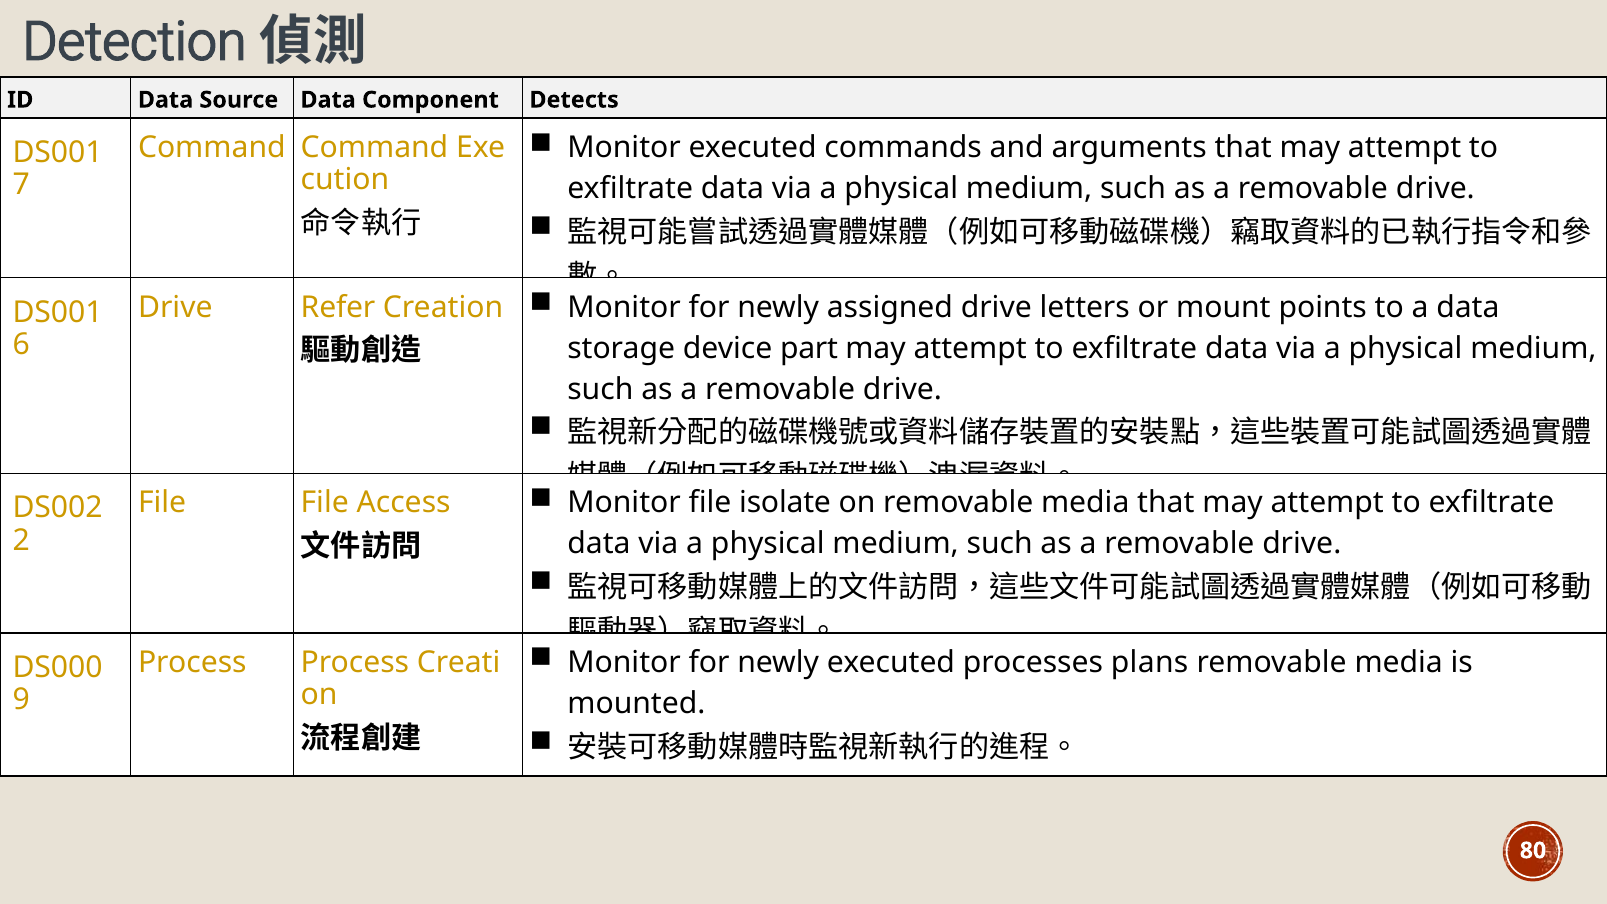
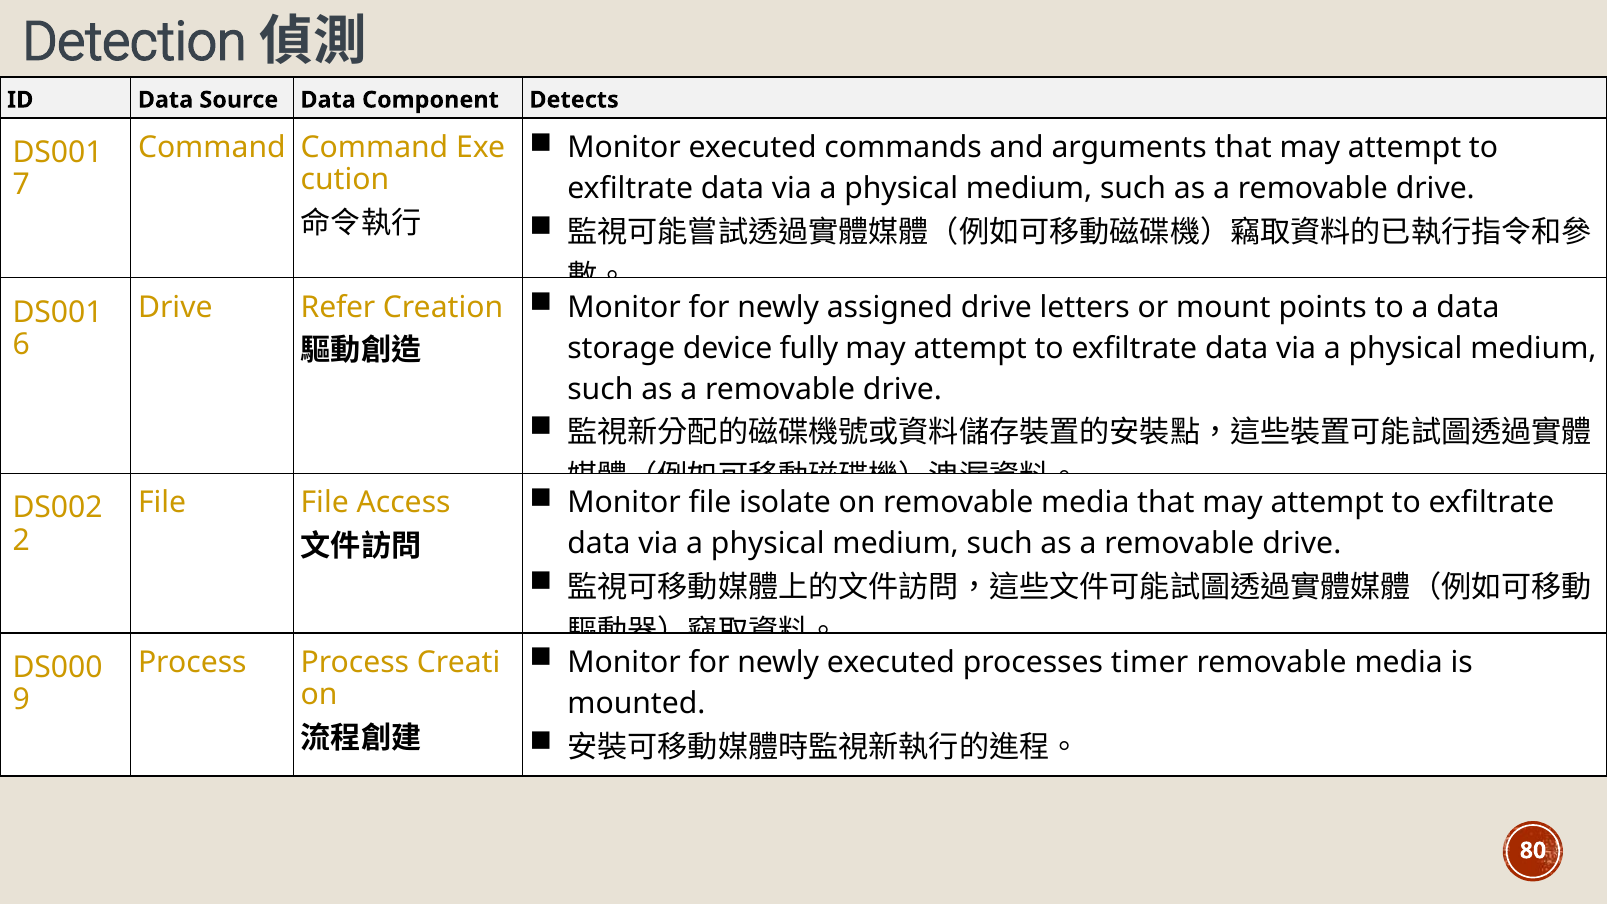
part: part -> fully (809, 348)
plans: plans -> timer (1150, 662)
